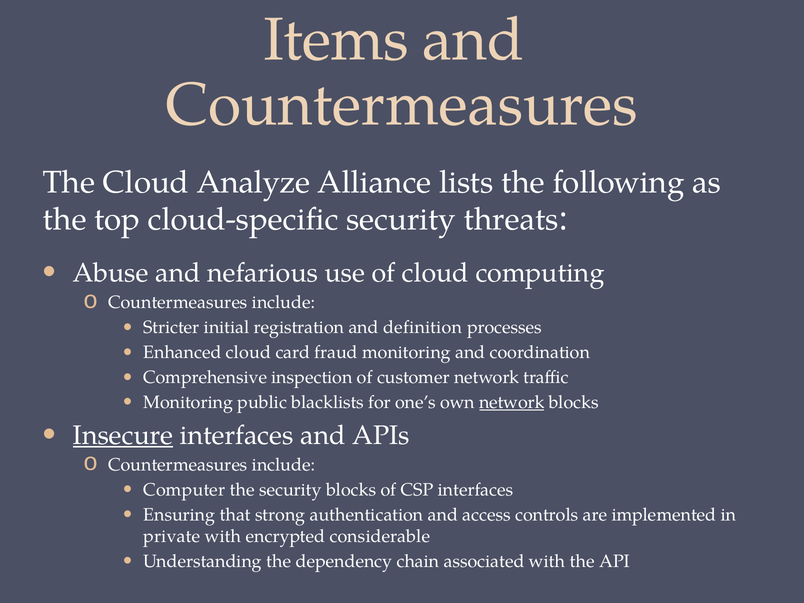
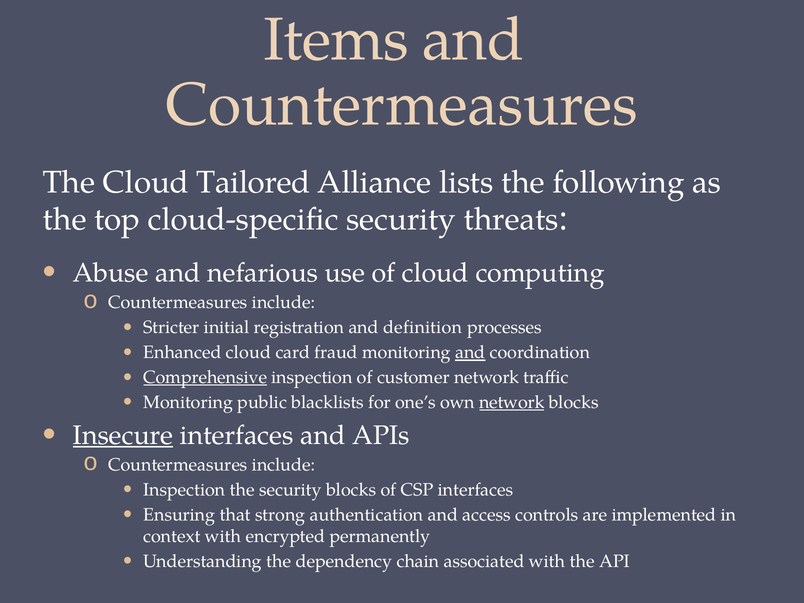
Analyze: Analyze -> Tailored (253, 182)
and underline: none -> present (470, 353)
Comprehensive underline: none -> present (205, 378)
Computer: Computer -> Inspection (184, 490)
private: private -> context (172, 536)
considerable: considerable -> permanently (380, 536)
